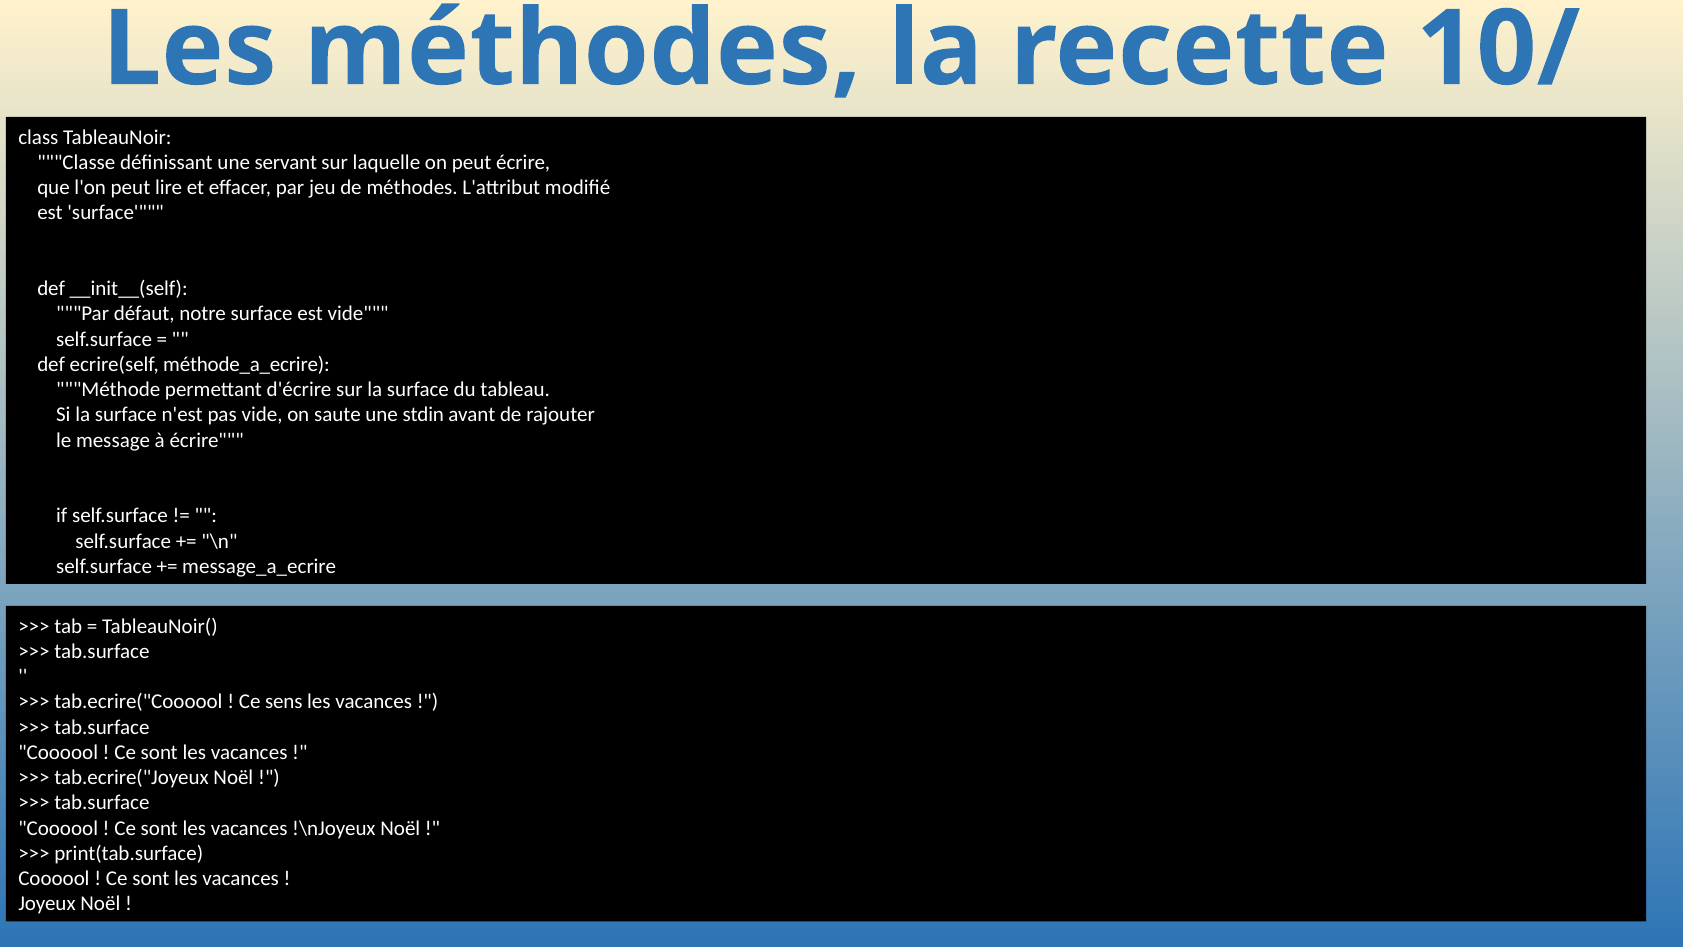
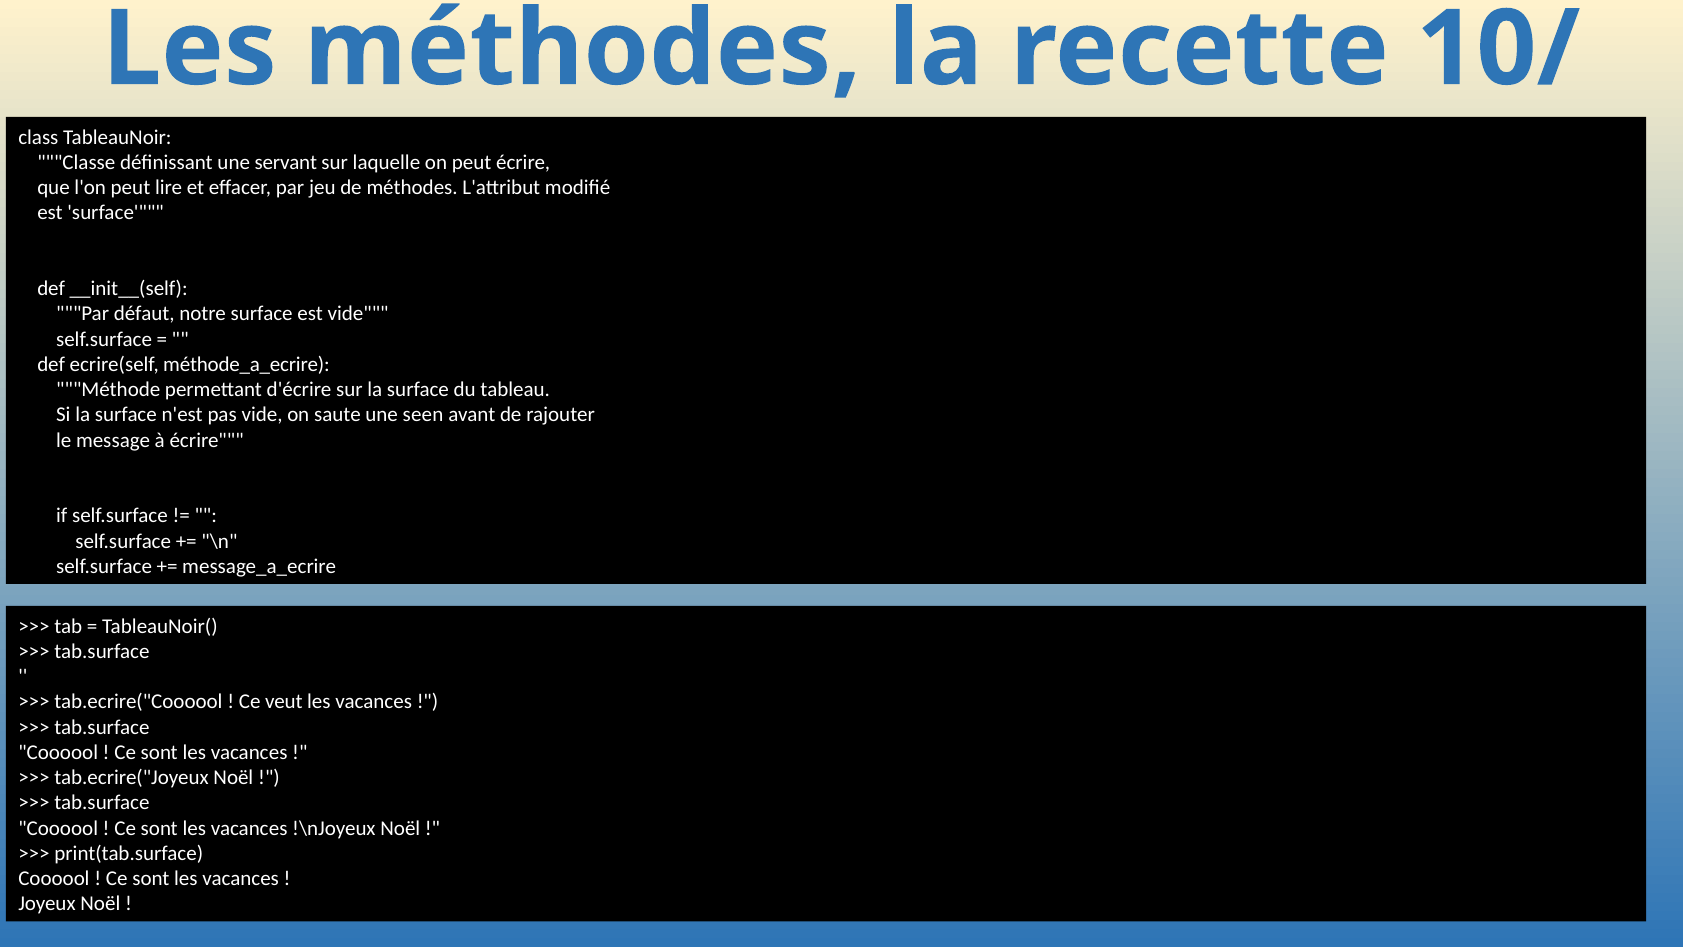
stdin: stdin -> seen (423, 415)
sens: sens -> veut (284, 702)
